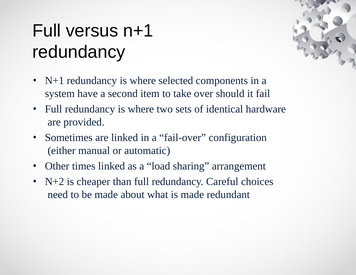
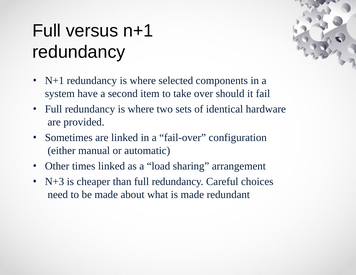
N+2: N+2 -> N+3 (55, 182)
